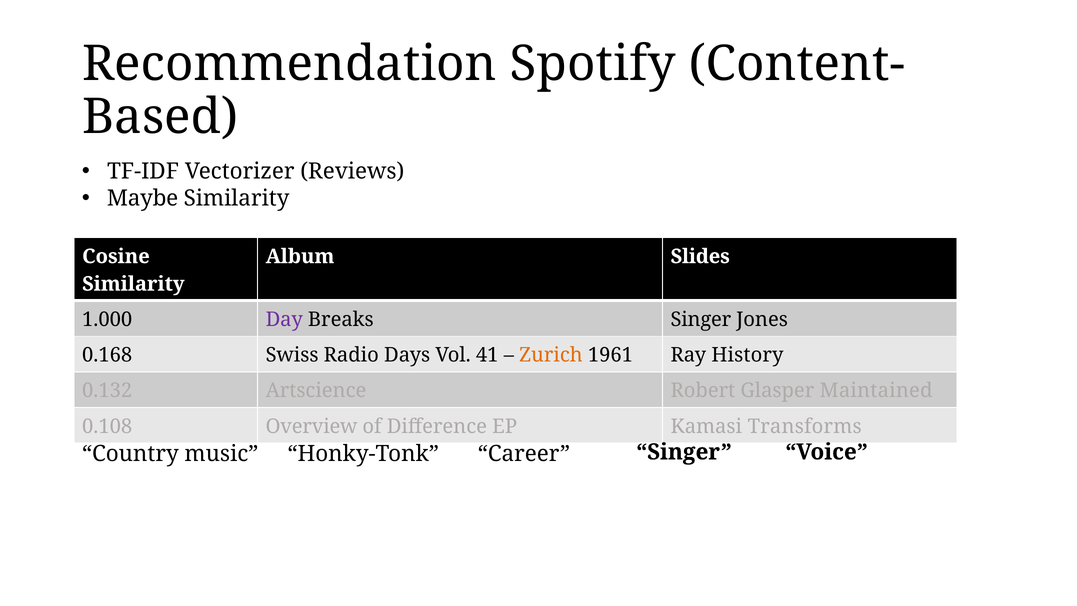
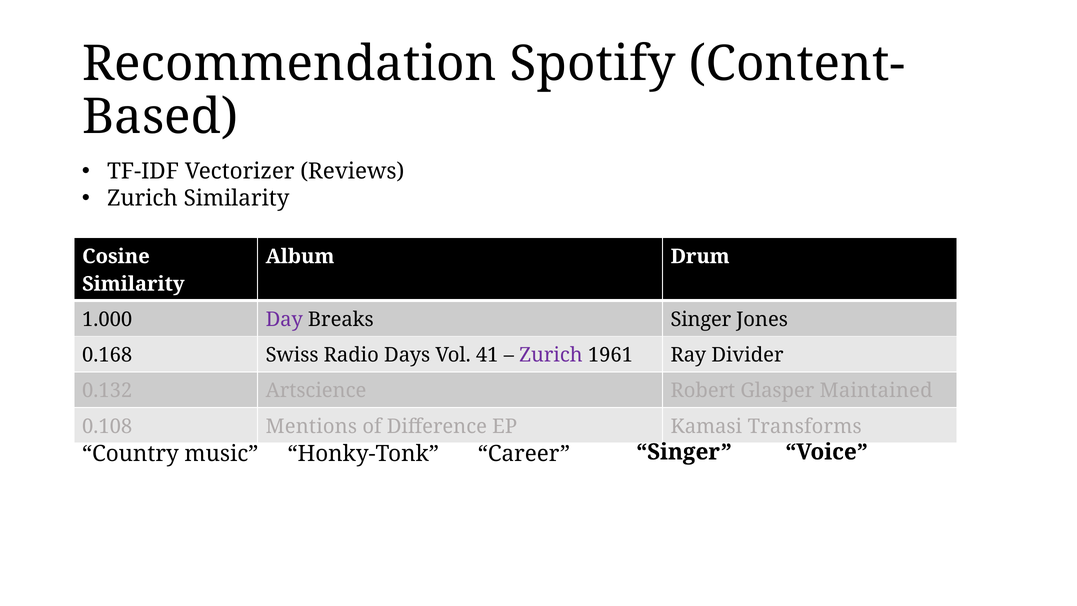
Maybe: Maybe -> Zurich (142, 198)
Slides: Slides -> Drum (700, 256)
Zurich colour: orange -> purple (551, 355)
History: History -> Divider (747, 355)
Overview: Overview -> Mentions (311, 426)
